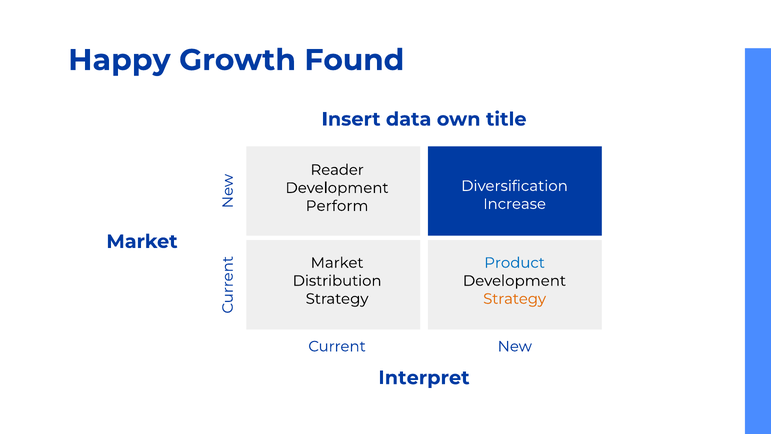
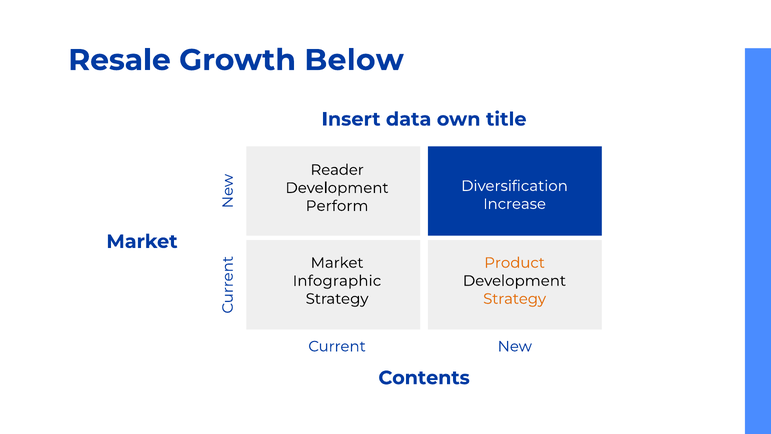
Happy: Happy -> Resale (120, 60)
Found: Found -> Below (354, 60)
Product colour: blue -> orange (515, 263)
Distribution: Distribution -> Infographic (337, 281)
Interpret: Interpret -> Contents (424, 378)
